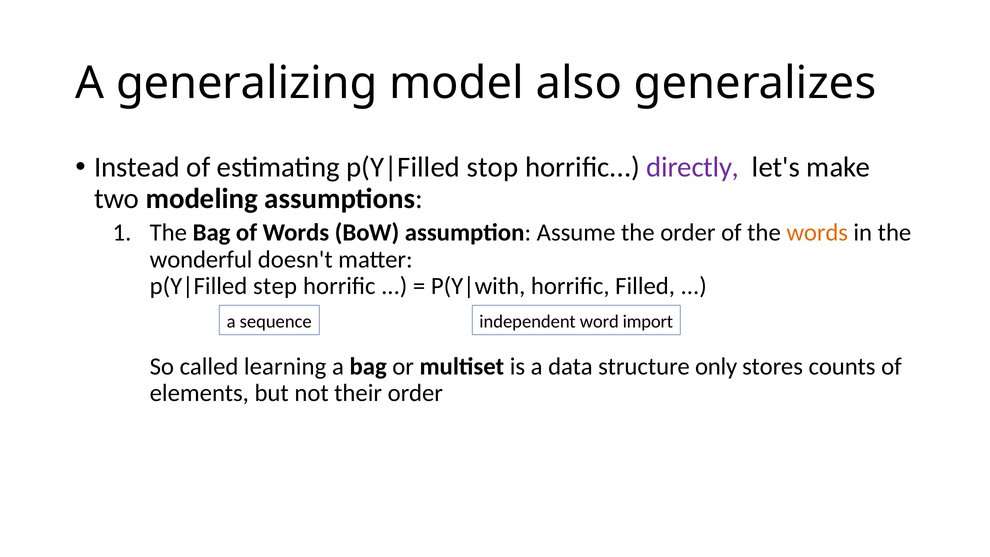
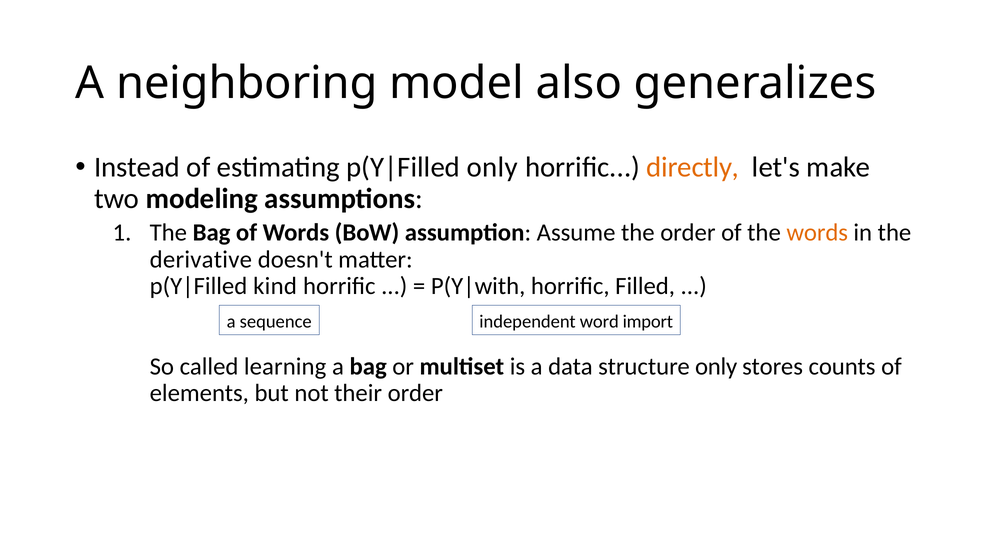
generalizing: generalizing -> neighboring (247, 83)
stop: stop -> only (492, 167)
directly colour: purple -> orange (693, 167)
wonderful: wonderful -> derivative (201, 259)
step: step -> kind (275, 286)
